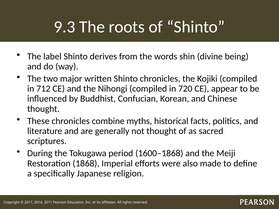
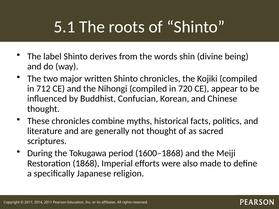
9.3: 9.3 -> 5.1 (65, 27)
